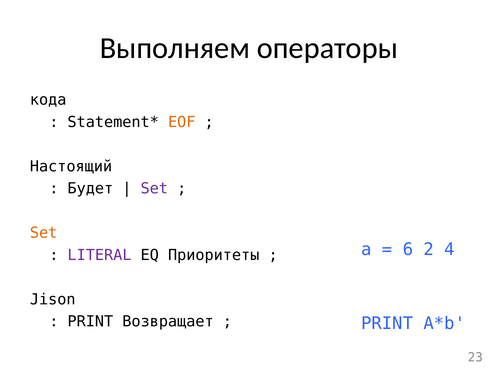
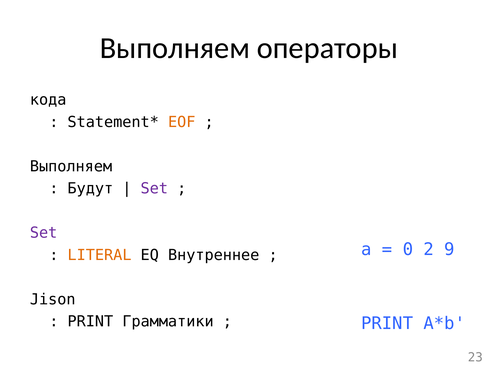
Настоящий: Настоящий -> Выполняем (71, 166)
Будет: Будет -> Будут (90, 188)
Set colour: orange -> purple (44, 233)
6: 6 -> 0 (408, 249)
4: 4 -> 9 (449, 249)
LITERAL colour: purple -> orange (99, 255)
Приоритеты: Приоритеты -> Внутреннее (214, 255)
Возвращает: Возвращает -> Грамматики (168, 321)
